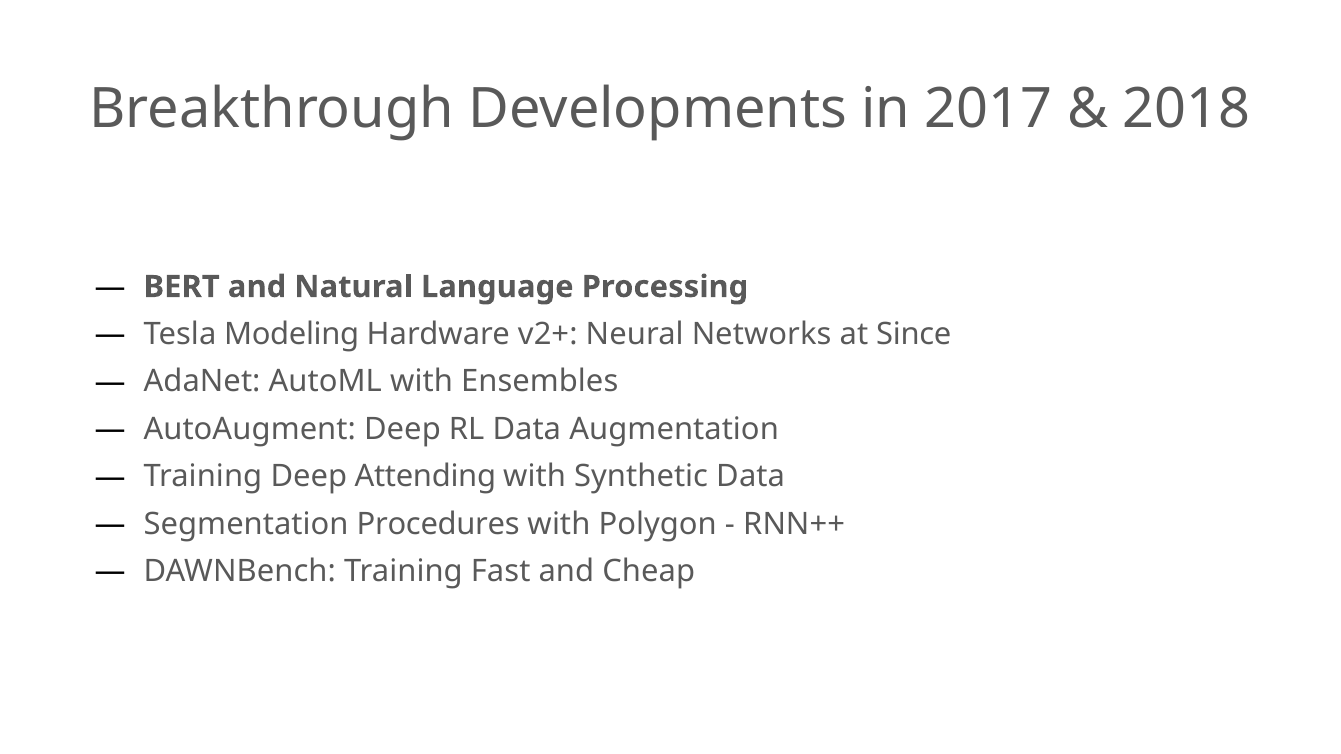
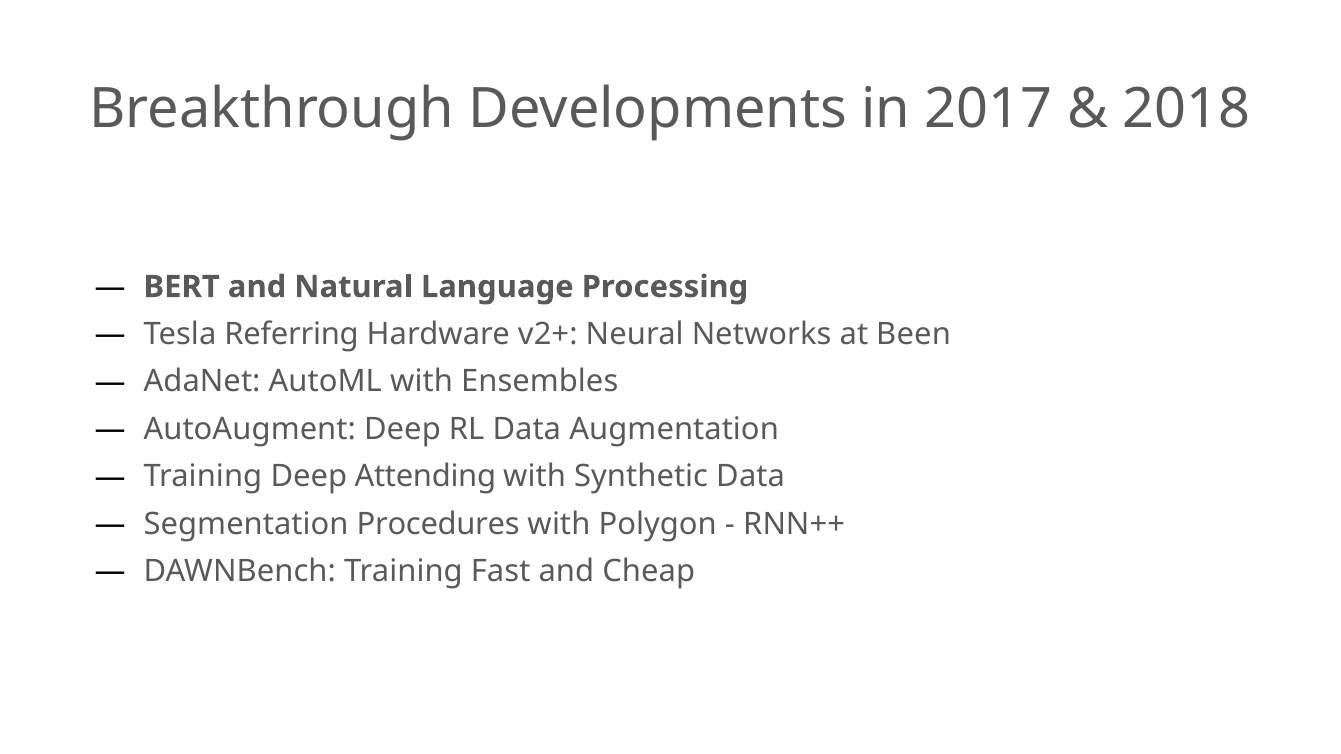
Modeling: Modeling -> Referring (292, 334)
Since: Since -> Been (914, 334)
